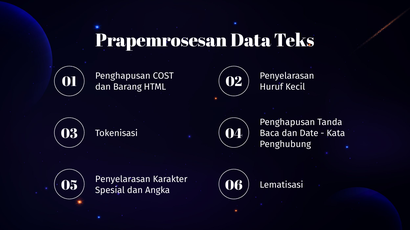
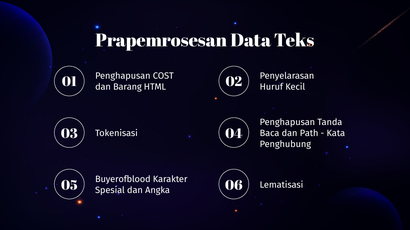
Date: Date -> Path (309, 134)
Penyelarasan: Penyelarasan -> Buyerofblood (123, 180)
